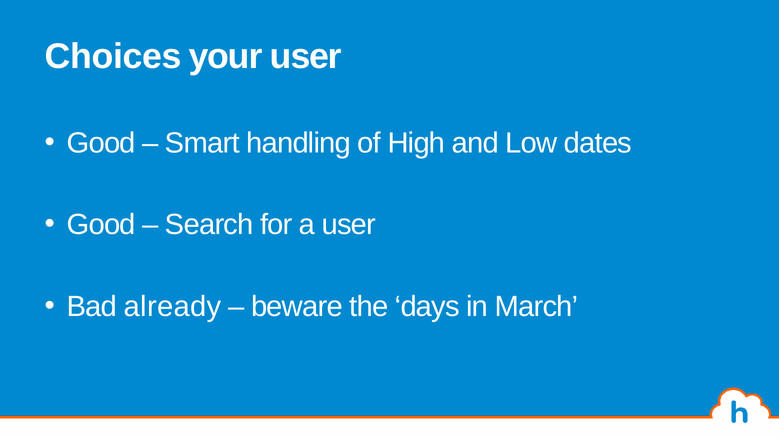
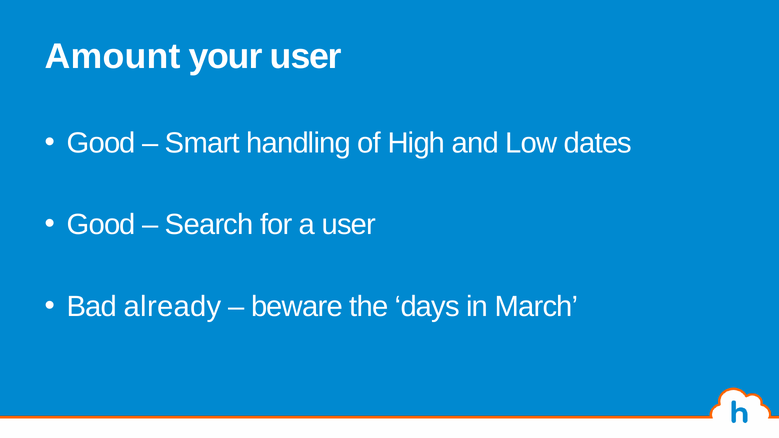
Choices: Choices -> Amount (113, 57)
